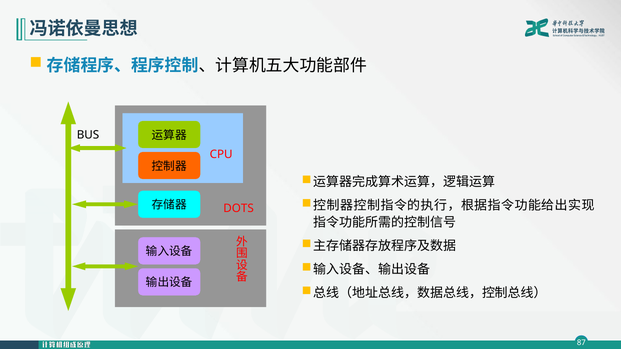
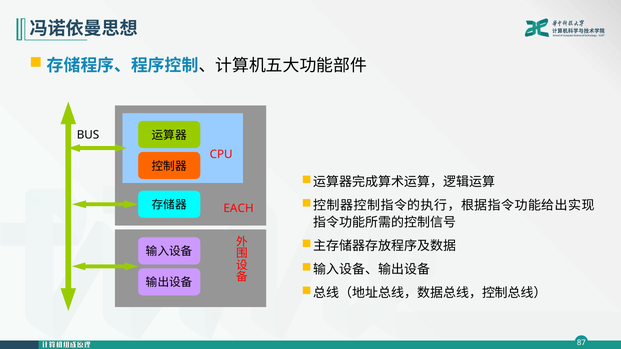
DOTS: DOTS -> EACH (239, 209)
